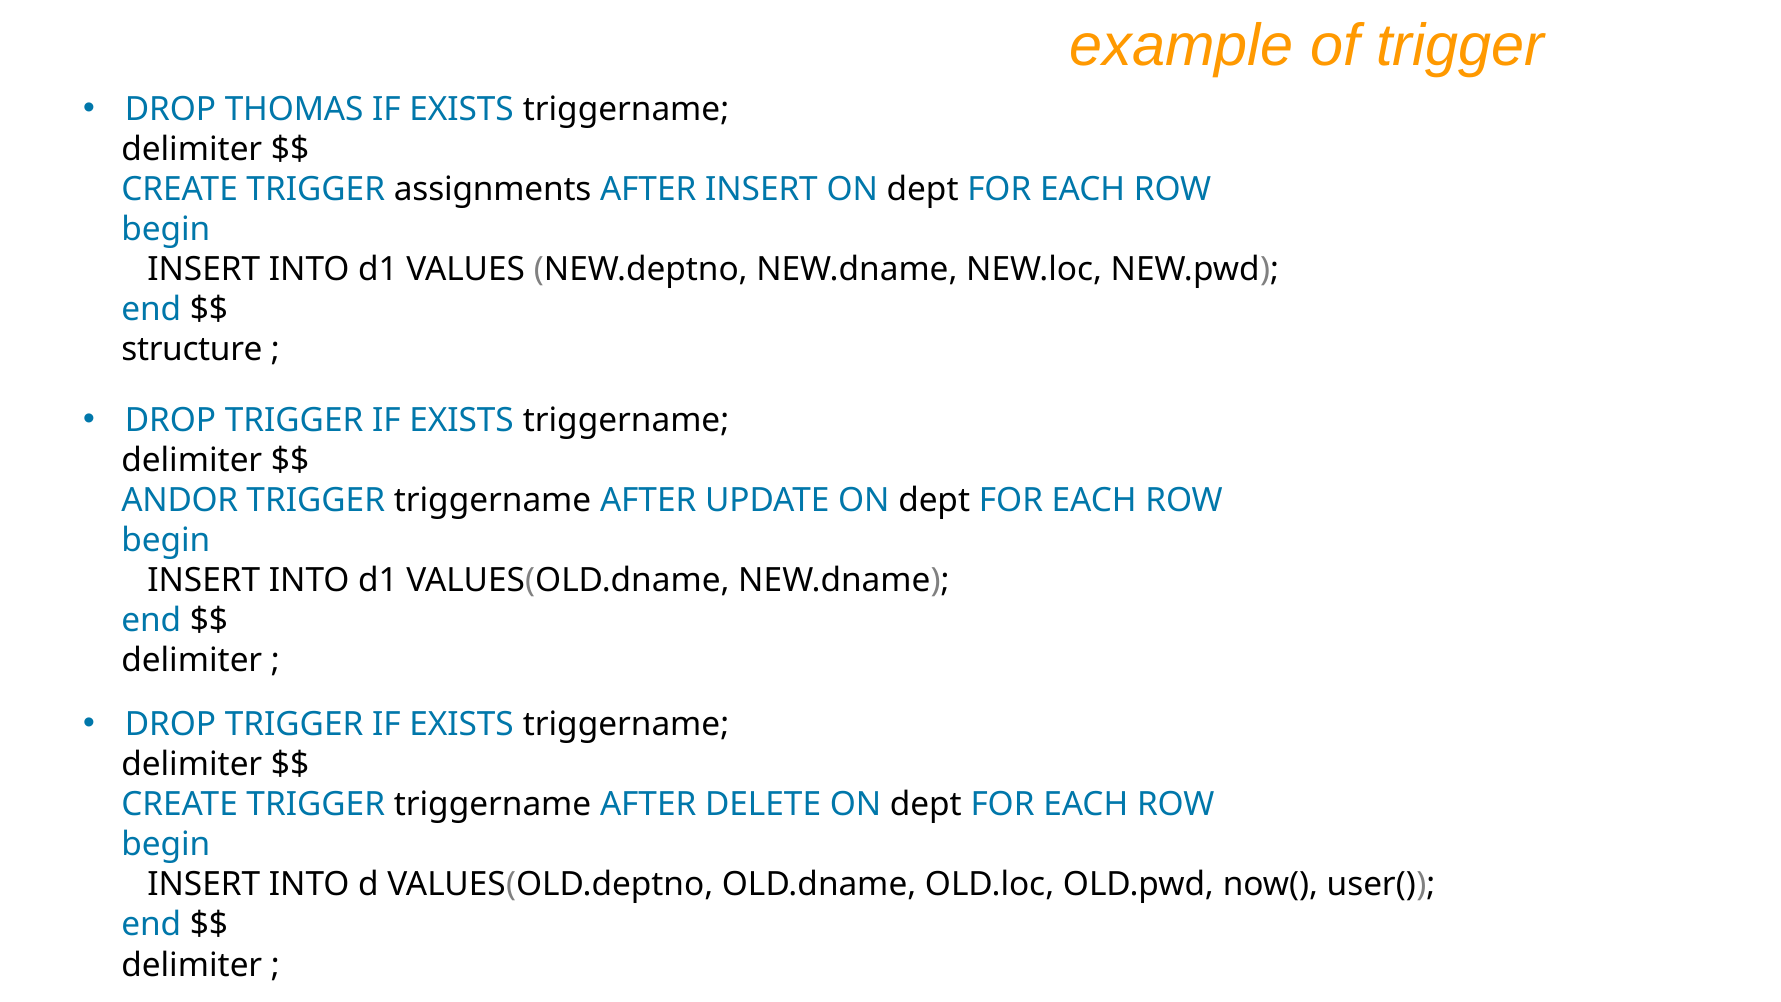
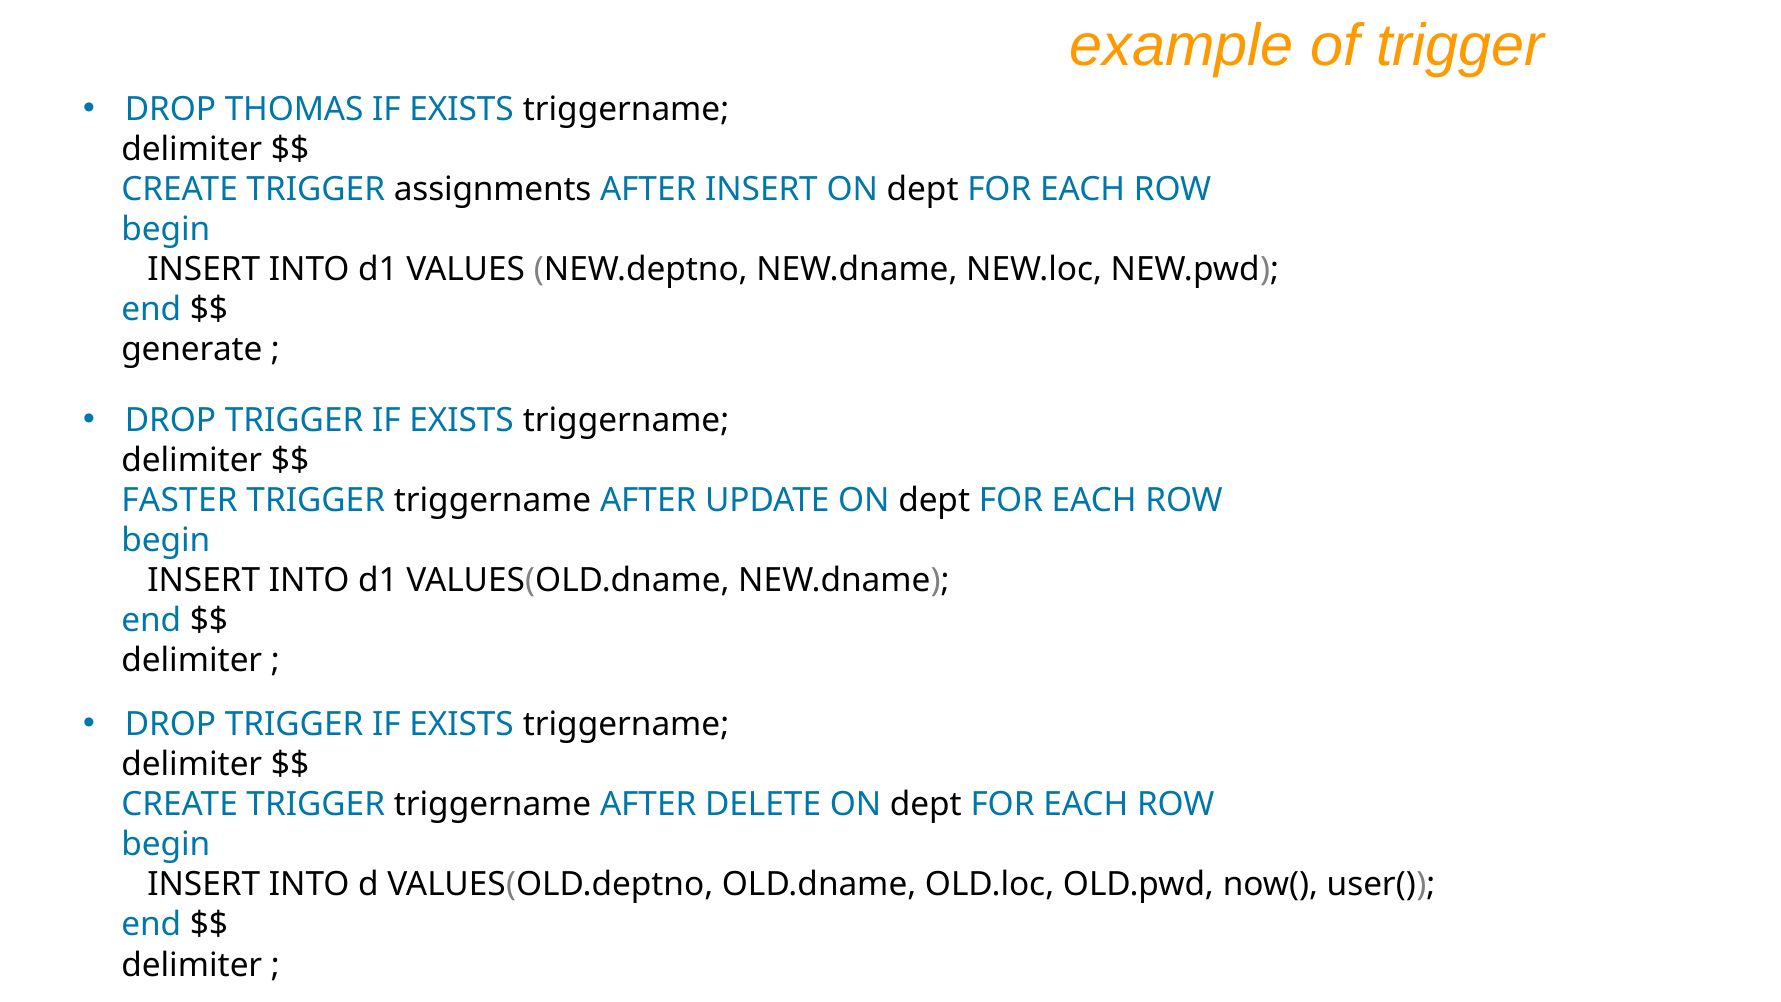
structure: structure -> generate (192, 349)
ANDOR: ANDOR -> FASTER (179, 500)
